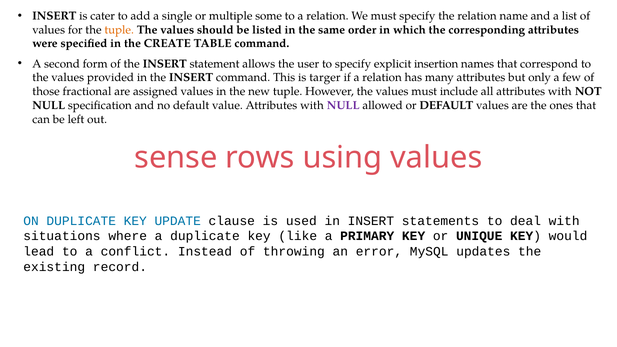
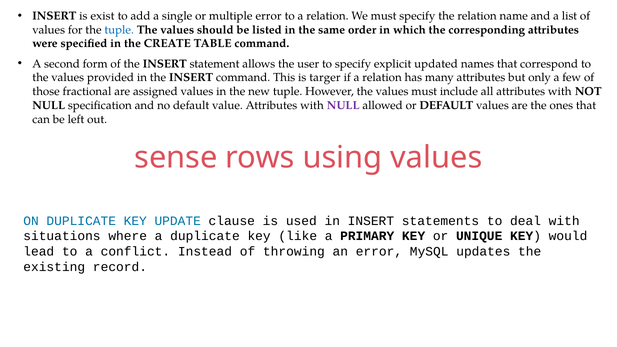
cater: cater -> exist (102, 16)
multiple some: some -> error (269, 16)
tuple colour: orange -> blue (119, 30)
insertion: insertion -> updated (436, 64)
